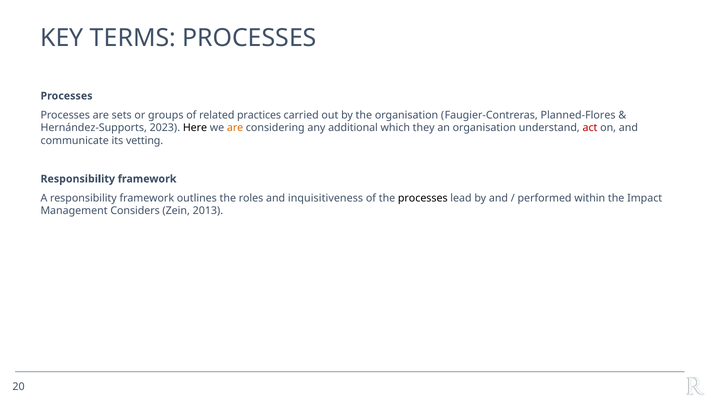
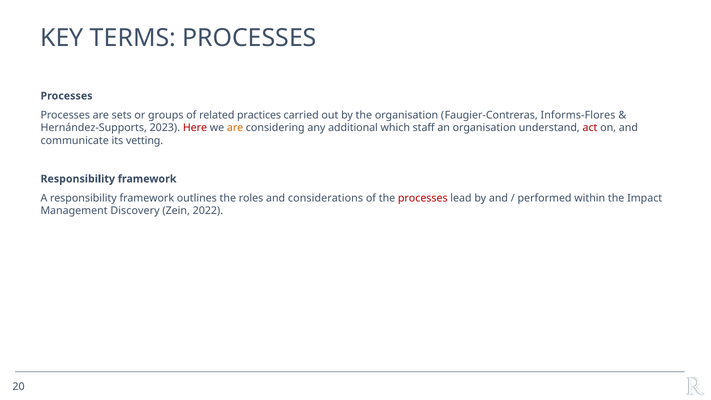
Planned-Flores: Planned-Flores -> Informs-Flores (578, 115)
Here colour: black -> red (195, 128)
they: they -> staff (424, 128)
inquisitiveness: inquisitiveness -> considerations (326, 198)
processes colour: black -> red (423, 198)
Considers: Considers -> Discovery (135, 211)
2013: 2013 -> 2022 (208, 211)
